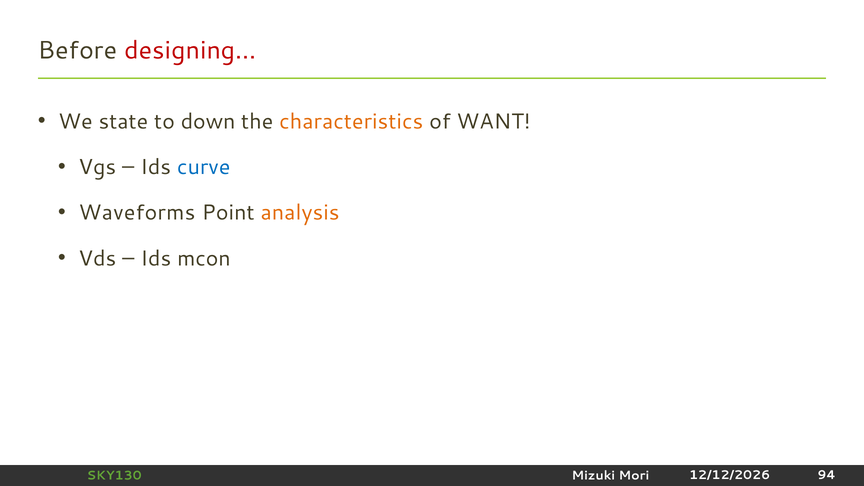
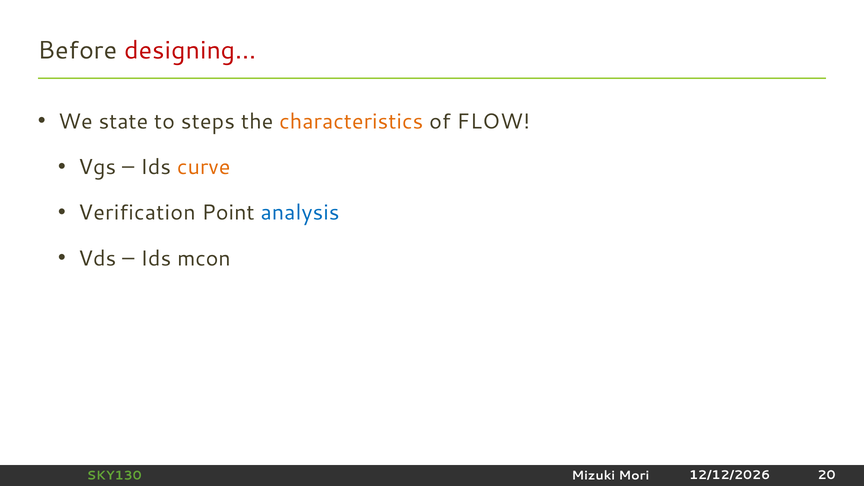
down: down -> steps (208, 121)
WANT: WANT -> FLOW (493, 121)
curve colour: blue -> orange (204, 167)
Waveforms: Waveforms -> Verification (137, 213)
analysis colour: orange -> blue (300, 213)
94: 94 -> 20 (827, 475)
